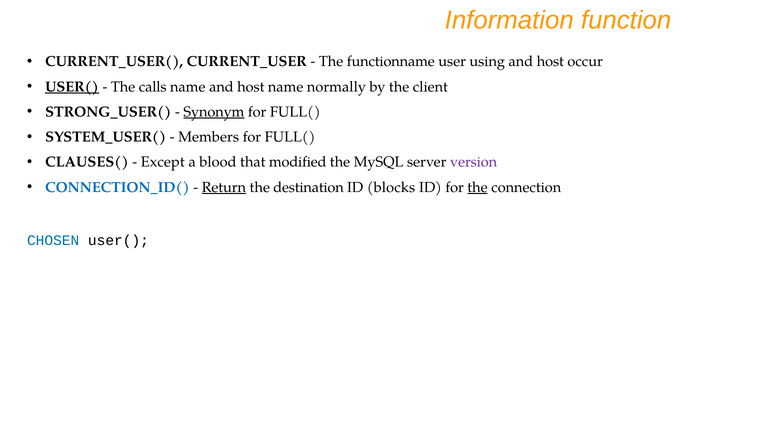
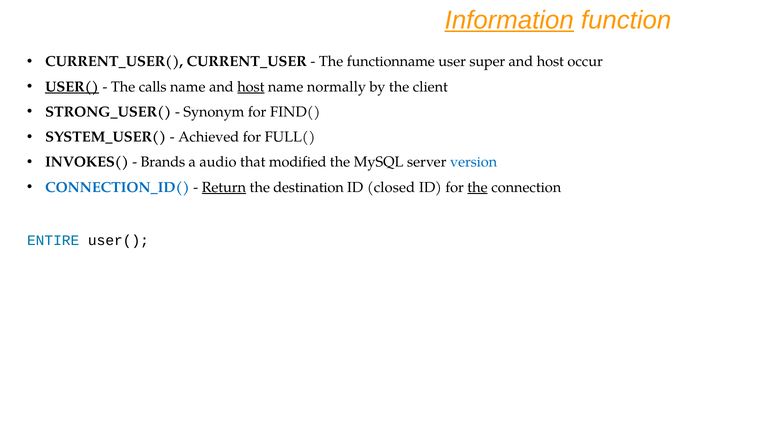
Information underline: none -> present (509, 20)
using: using -> super (487, 62)
host underline: none -> present (251, 87)
Synonym underline: present -> none (214, 112)
FULL(: FULL( -> FIND( (295, 112)
Members: Members -> Achieved (209, 137)
CLAUSES(: CLAUSES( -> INVOKES( (87, 162)
Except: Except -> Brands (163, 162)
blood: blood -> audio (218, 162)
version colour: purple -> blue (474, 162)
blocks: blocks -> closed (391, 187)
CHOSEN: CHOSEN -> ENTIRE (53, 240)
